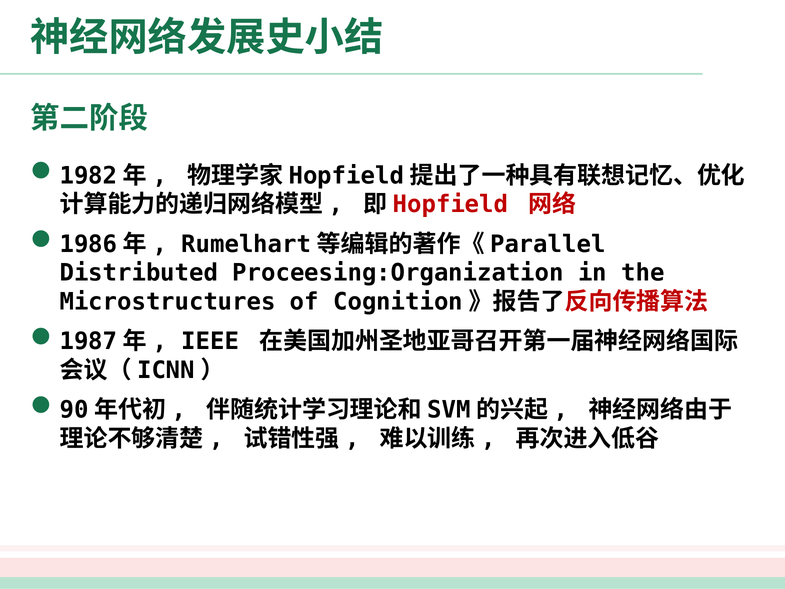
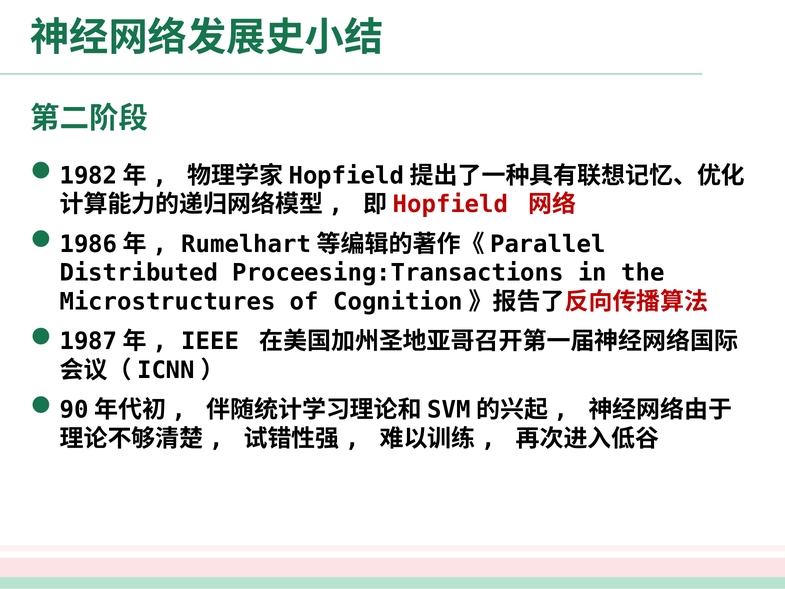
Proceesing:Organization: Proceesing:Organization -> Proceesing:Transactions (398, 273)
